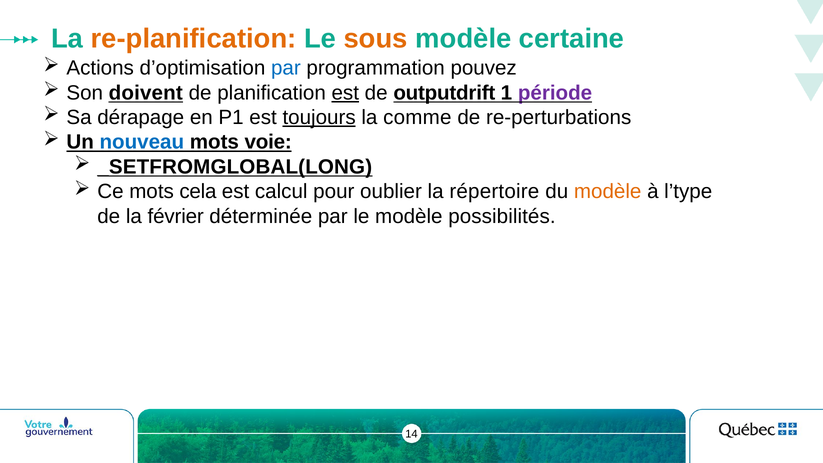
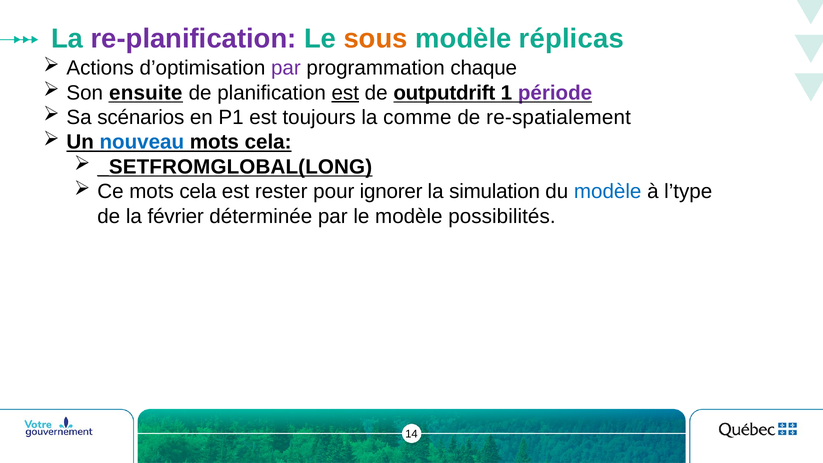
re-planification colour: orange -> purple (194, 39)
certaine: certaine -> réplicas (571, 39)
par colour: blue -> purple (286, 68)
pouvez: pouvez -> chaque (484, 68)
doivent: doivent -> ensuite (146, 93)
dérapage: dérapage -> scénarios (141, 117)
toujours underline: present -> none (319, 117)
re-perturbations: re-perturbations -> re-spatialement (559, 117)
voie: voie -> cela (268, 142)
calcul: calcul -> rester (281, 192)
oublier: oublier -> ignorer (391, 192)
répertoire: répertoire -> simulation (495, 192)
modèle colour: orange -> blue (608, 192)
